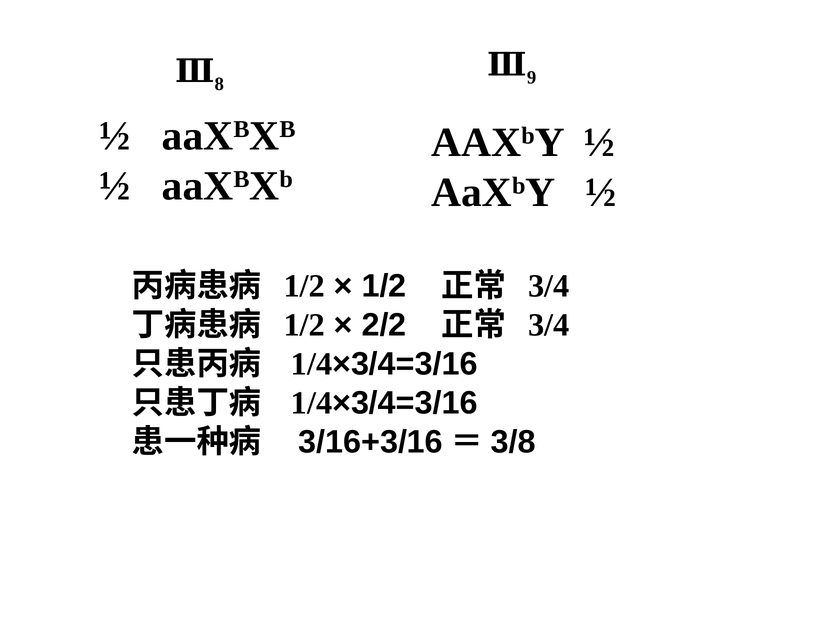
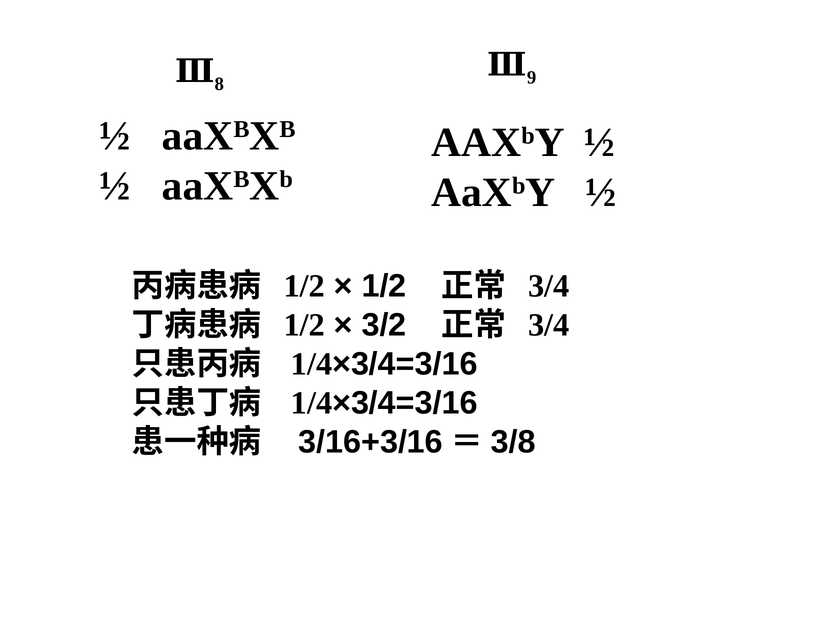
2/2: 2/2 -> 3/2 (384, 325)
